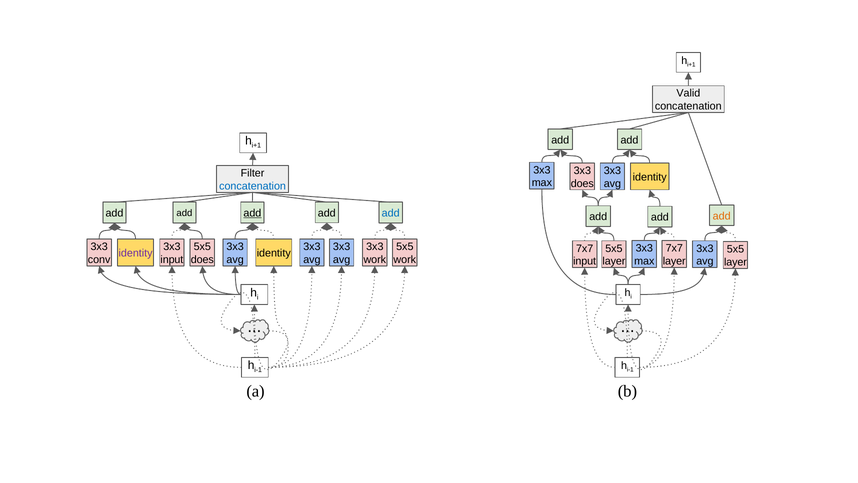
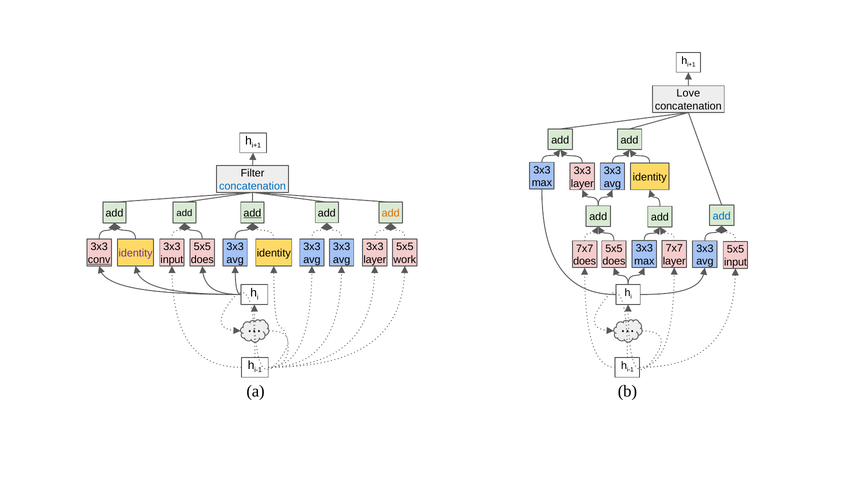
Valid: Valid -> Love (688, 93)
does: does -> layer (582, 183)
add colour: blue -> orange (391, 213)
add colour: orange -> blue (722, 216)
work: work -> layer (375, 259)
conv underline: none -> present (99, 260)
input: input -> does (585, 261)
layer: layer -> does (614, 261)
layer: layer -> input (735, 262)
